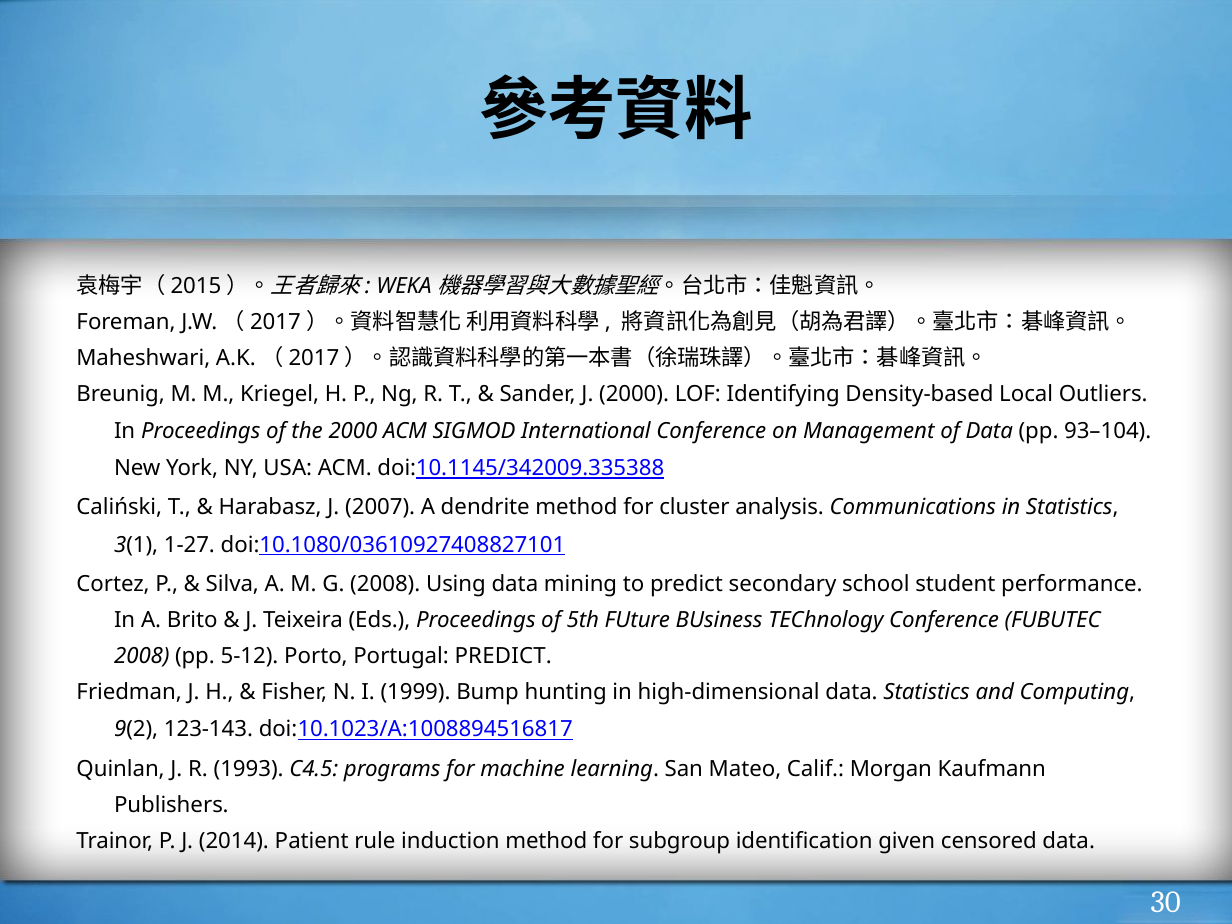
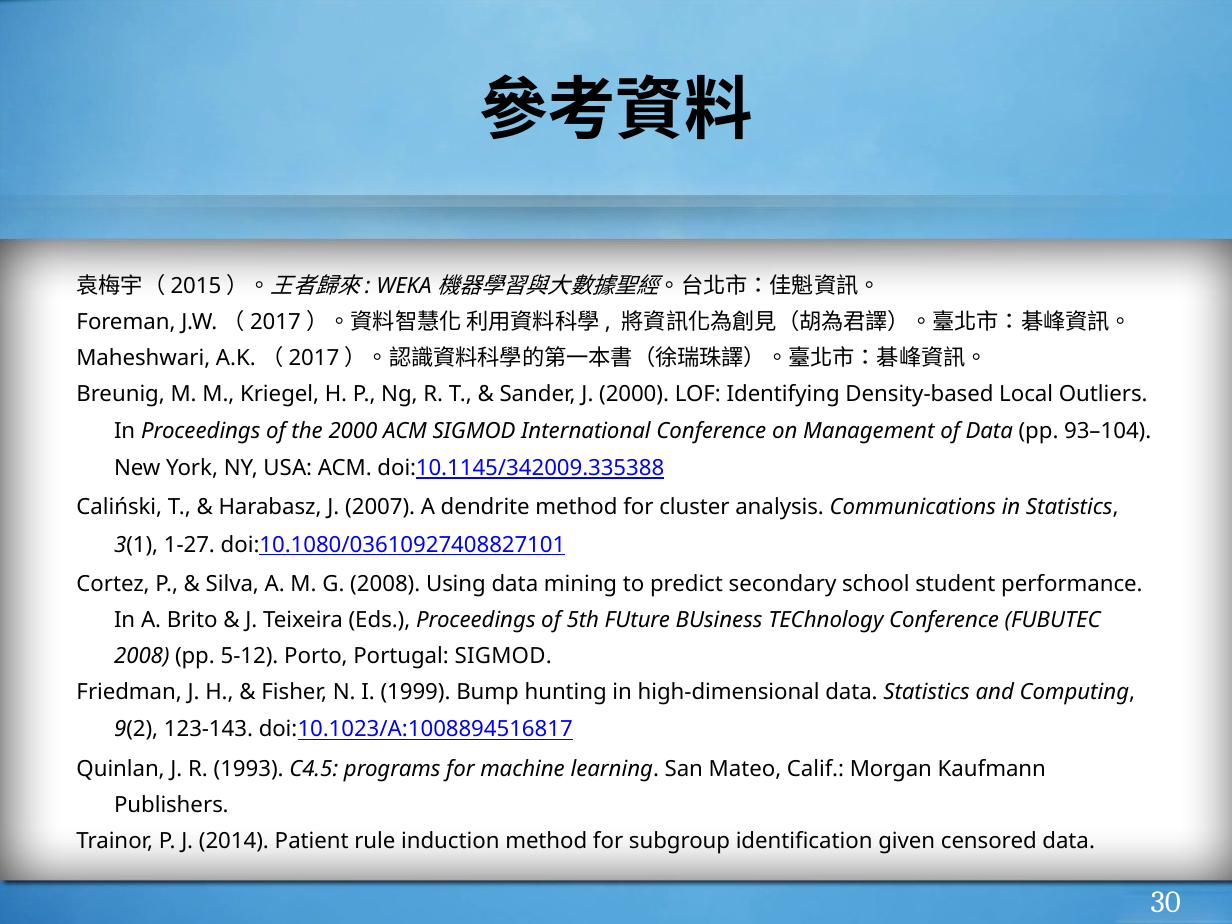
Portugal PREDICT: PREDICT -> SIGMOD (503, 656)
